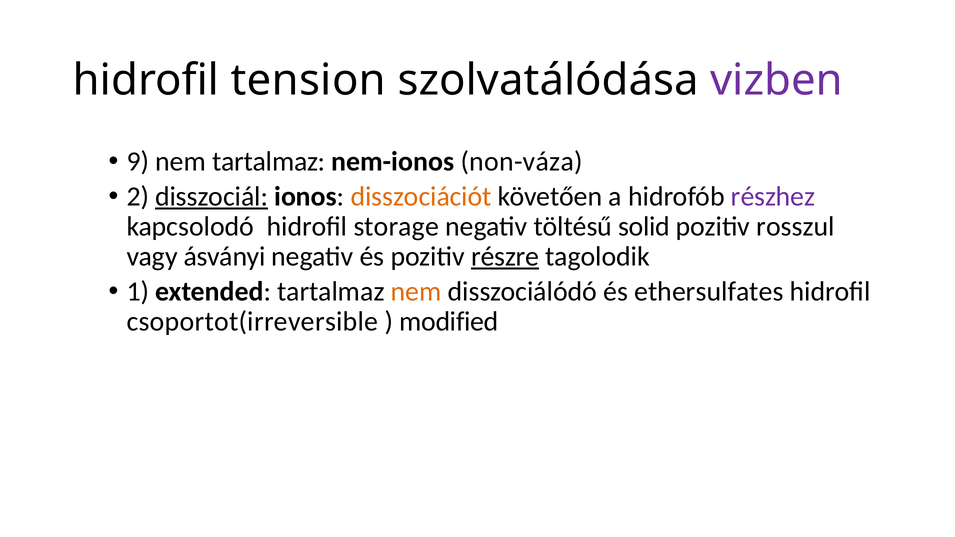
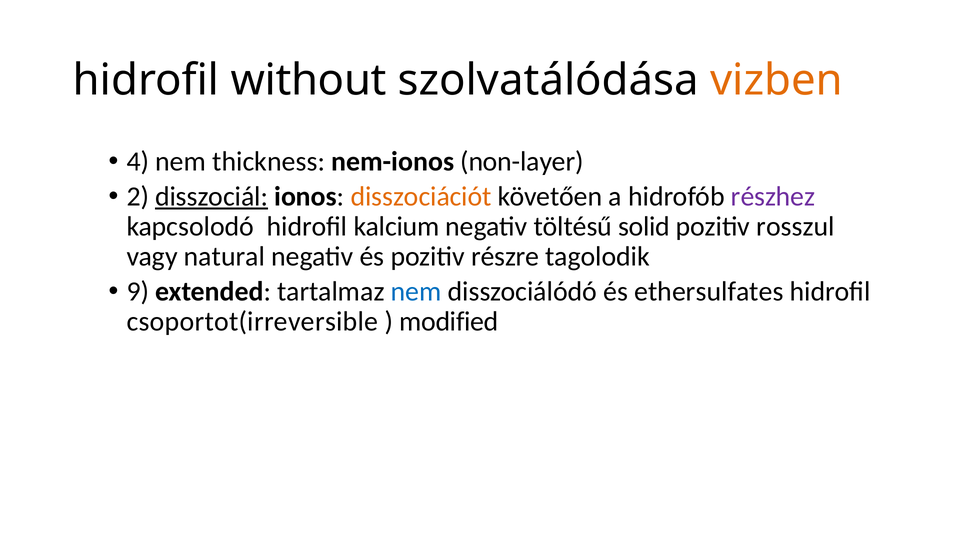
tension: tension -> without (309, 80)
vizben colour: purple -> orange (777, 80)
9: 9 -> 4 (138, 161)
nem tartalmaz: tartalmaz -> thickness (269, 161)
non-váza: non-váza -> non-layer (522, 161)
storage: storage -> kalcium (396, 227)
ásványi: ásványi -> natural (224, 257)
részre underline: present -> none (505, 257)
1: 1 -> 9 (138, 292)
nem colour: orange -> blue (416, 292)
